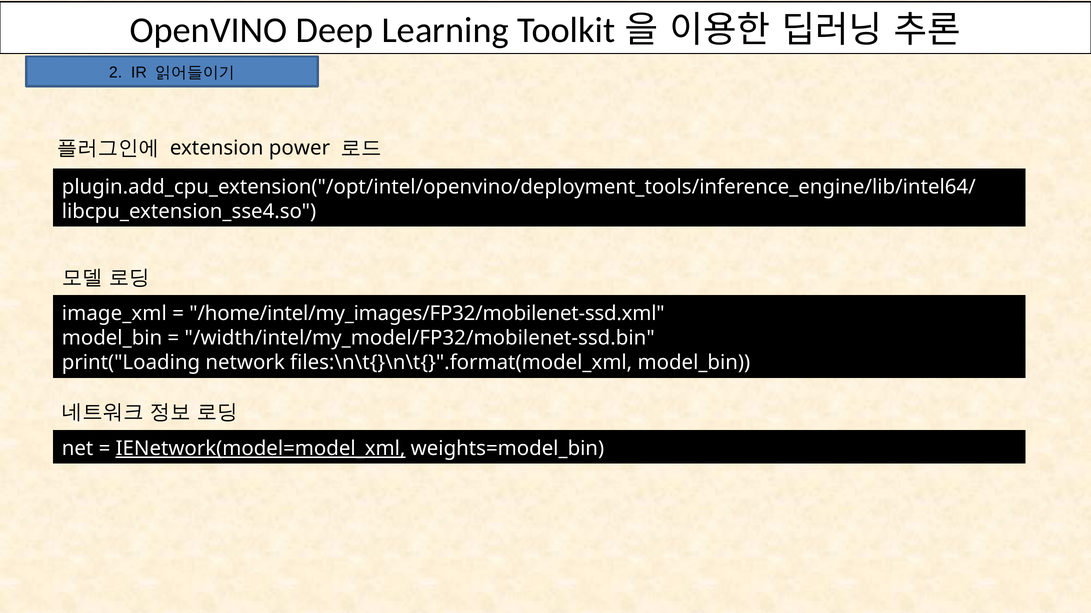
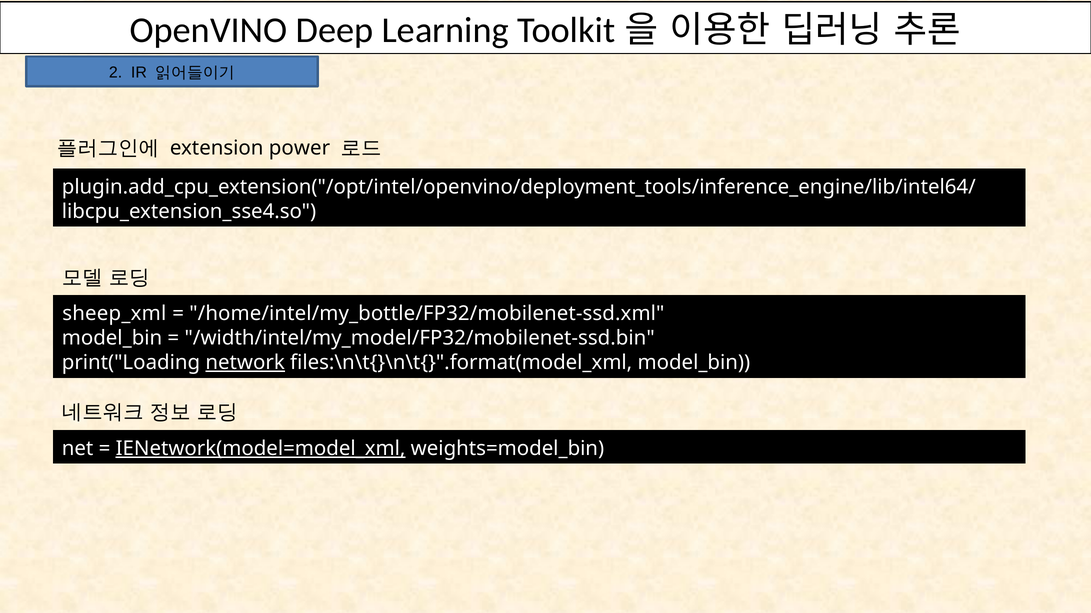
image_xml: image_xml -> sheep_xml (114, 314)
/home/intel/my_images/FP32/mobilenet-ssd.xml: /home/intel/my_images/FP32/mobilenet-ssd.xml -> /home/intel/my_bottle/FP32/mobilenet-ssd.xml (427, 314)
network underline: none -> present (245, 363)
